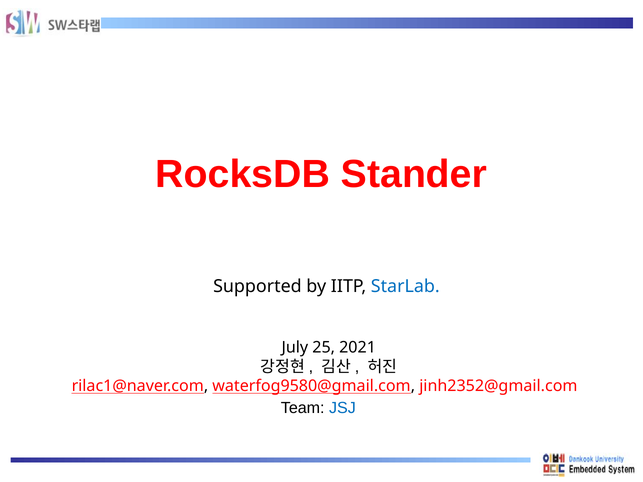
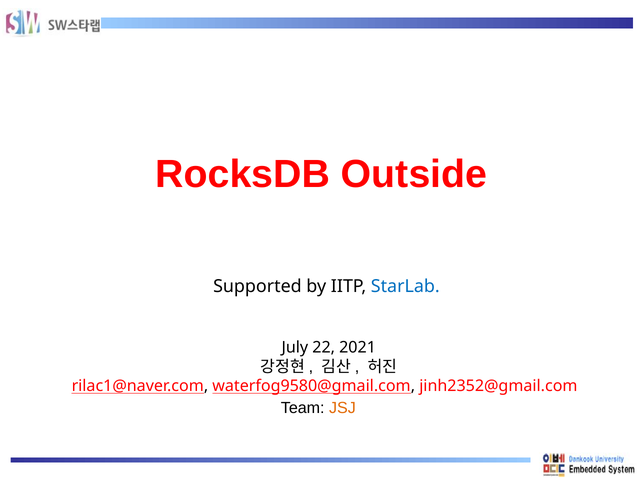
Stander: Stander -> Outside (414, 174)
25: 25 -> 22 (324, 348)
JSJ colour: blue -> orange (342, 408)
